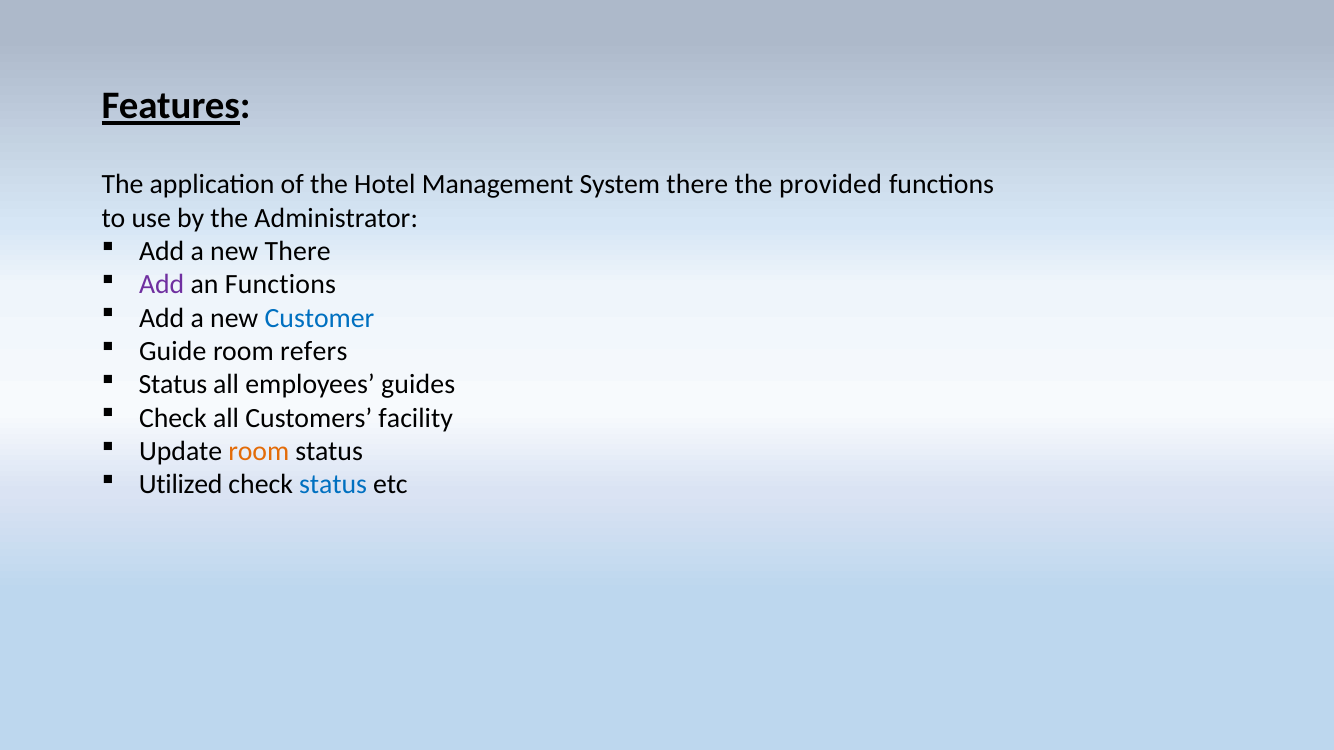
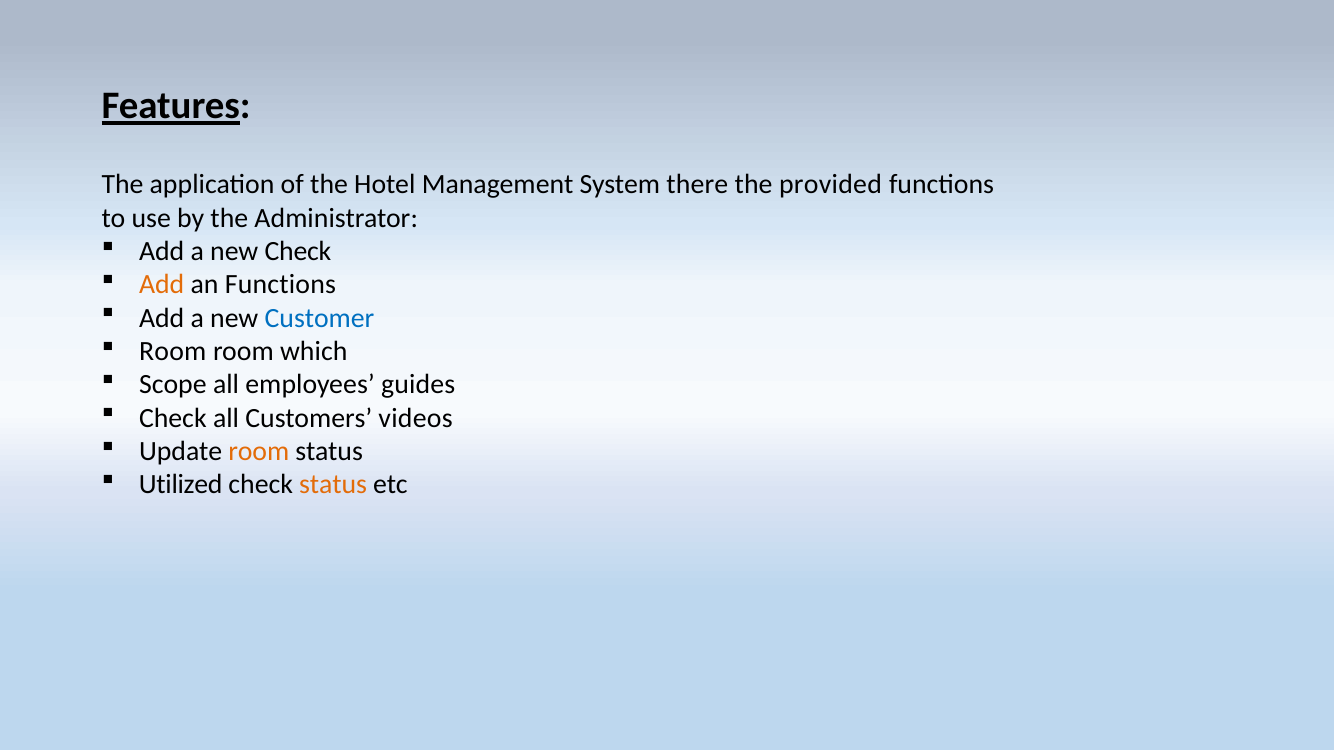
new There: There -> Check (298, 252)
Add colour: purple -> orange (162, 285)
Guide: Guide -> Room (173, 352)
refers: refers -> which (314, 352)
Status: Status -> Scope (173, 385)
facility: facility -> videos (416, 418)
status colour: blue -> orange (333, 485)
